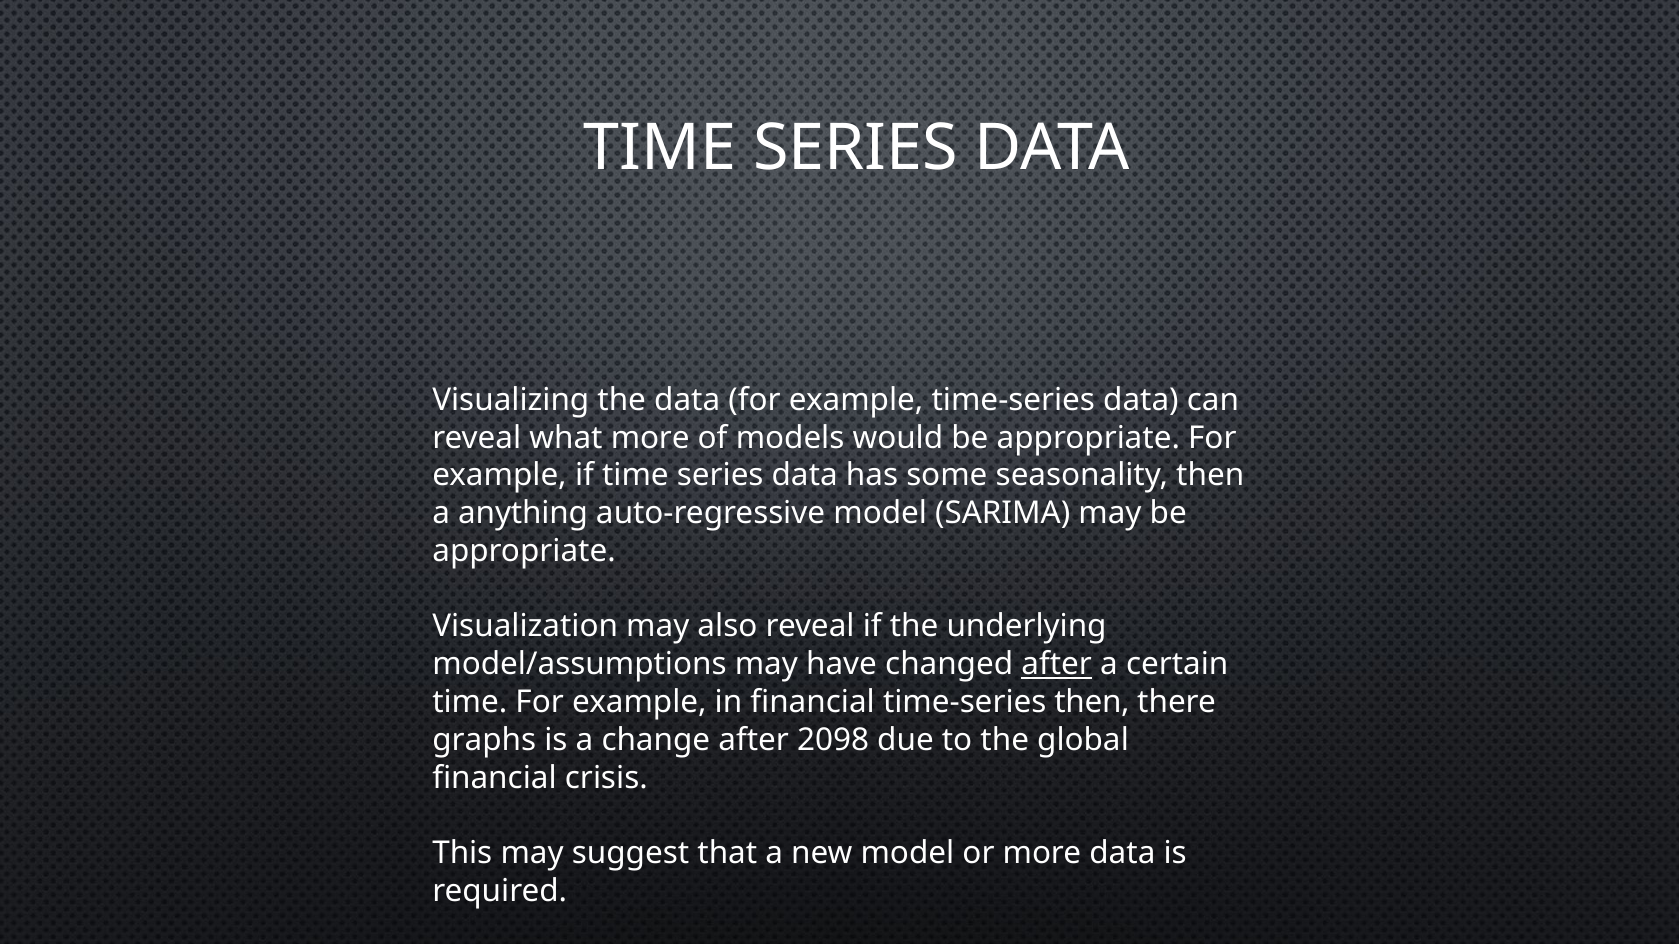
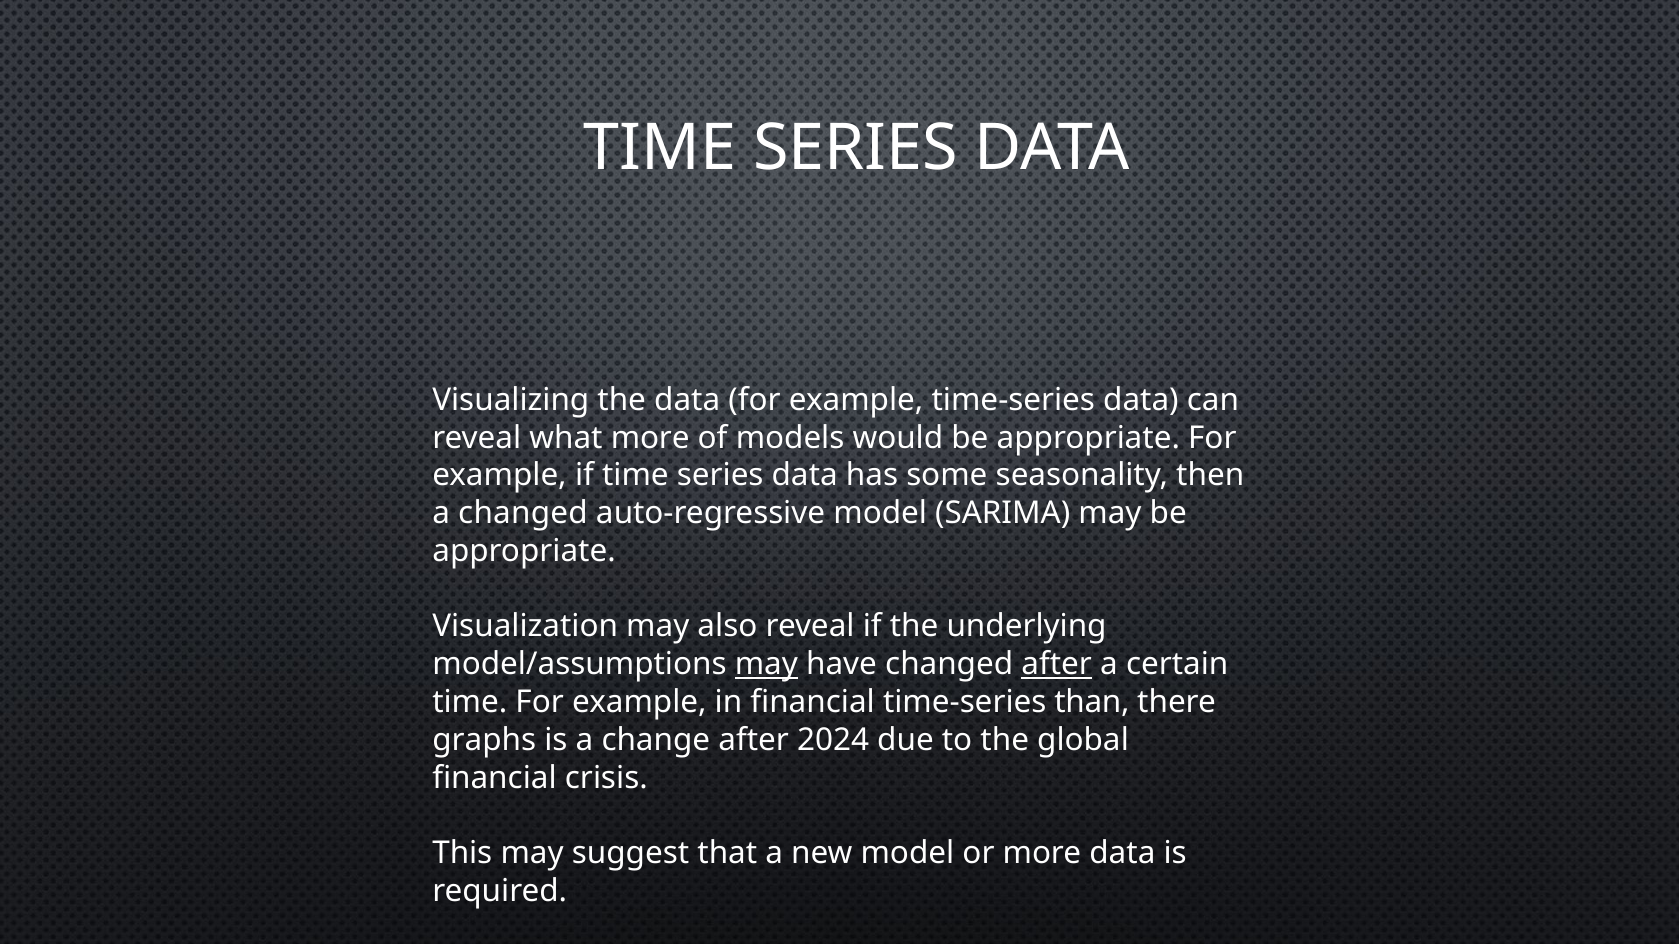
a anything: anything -> changed (523, 514)
may underline: none -> present (766, 665)
time-series then: then -> than (1092, 702)
2098: 2098 -> 2024 (833, 740)
